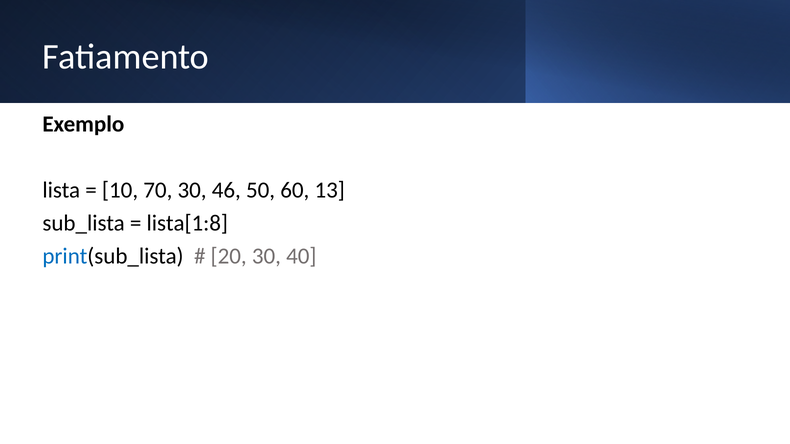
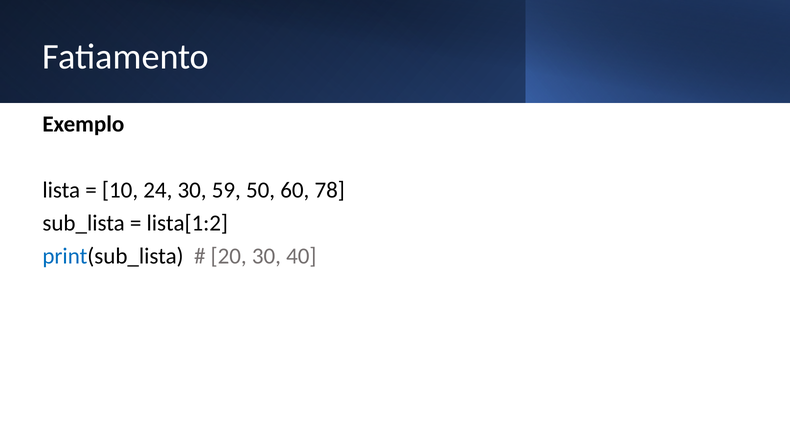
70: 70 -> 24 (158, 190)
46: 46 -> 59 (226, 190)
13: 13 -> 78 (330, 190)
lista[1:8: lista[1:8 -> lista[1:2 (187, 223)
